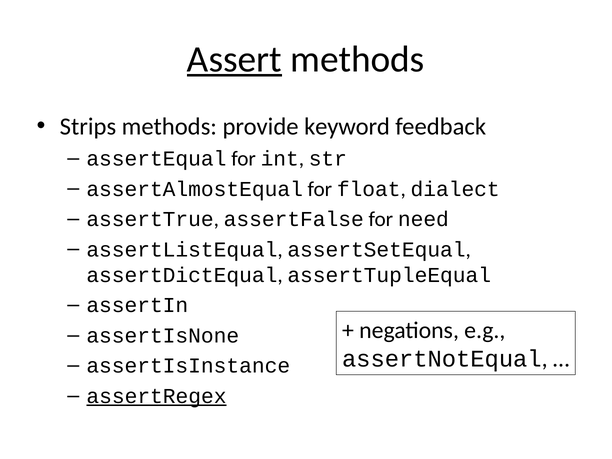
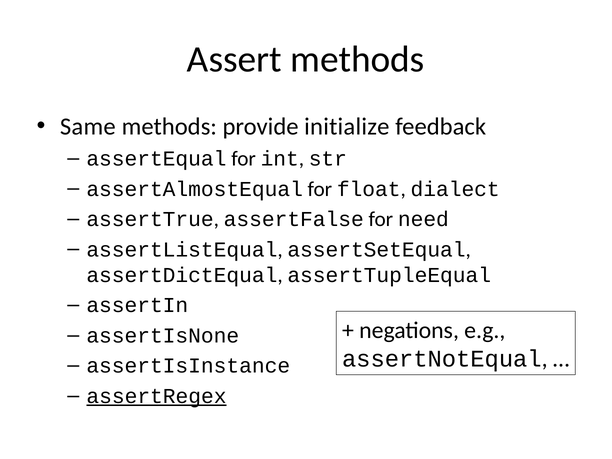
Assert underline: present -> none (234, 59)
Strips: Strips -> Same (88, 127)
keyword: keyword -> initialize (347, 127)
